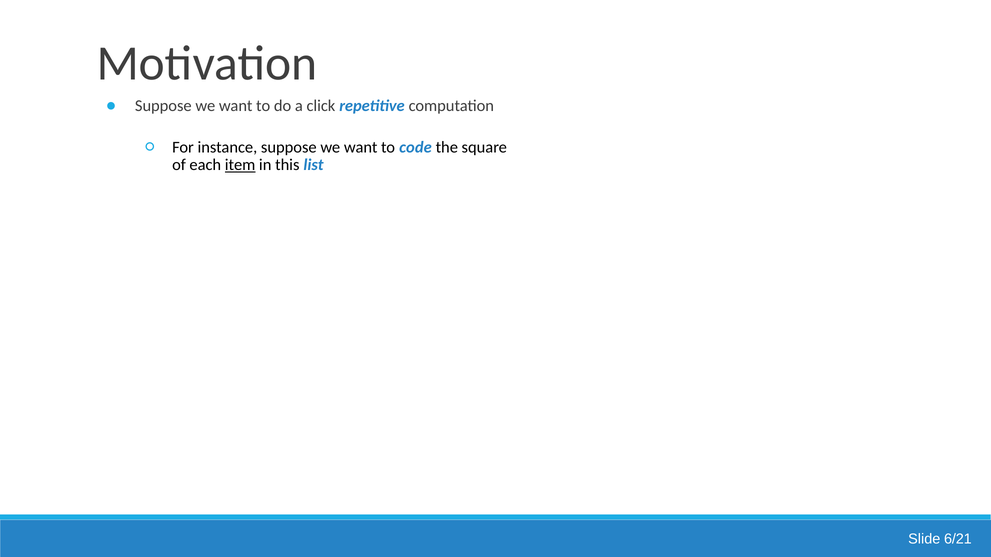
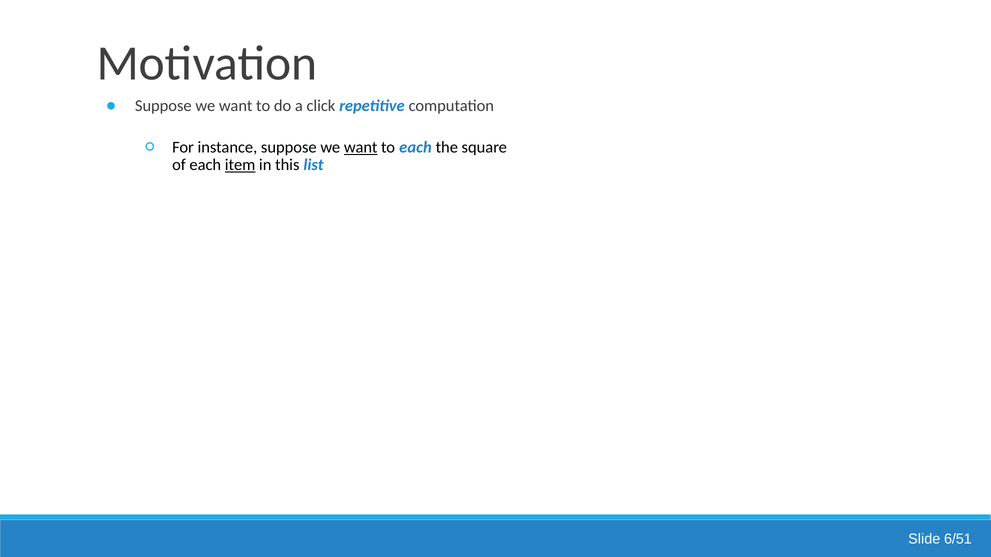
want underline: none -> present (361, 147)
to code: code -> each (416, 147)
6/21: 6/21 -> 6/51 (958, 539)
